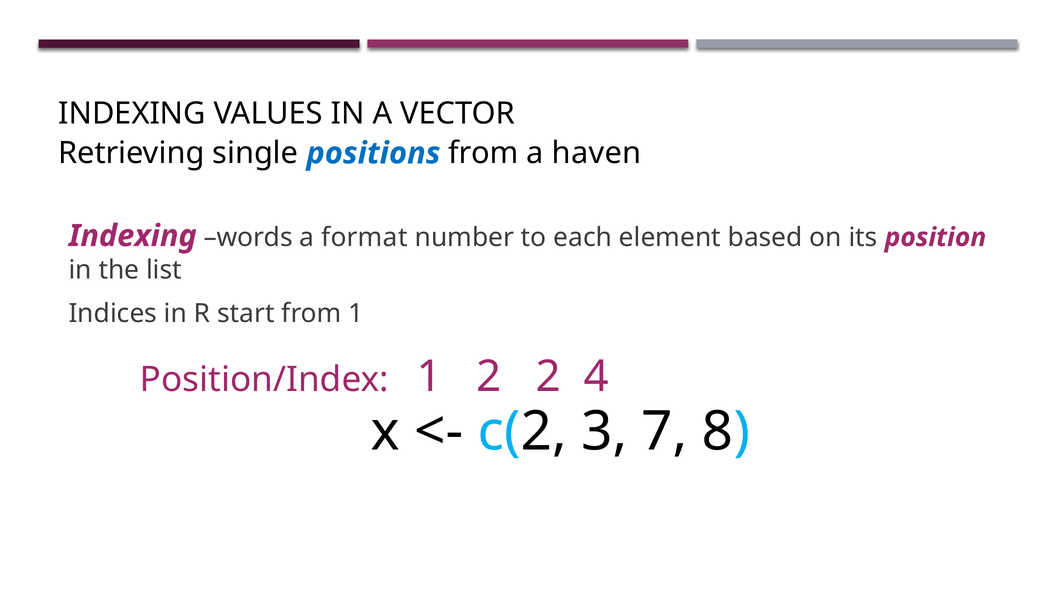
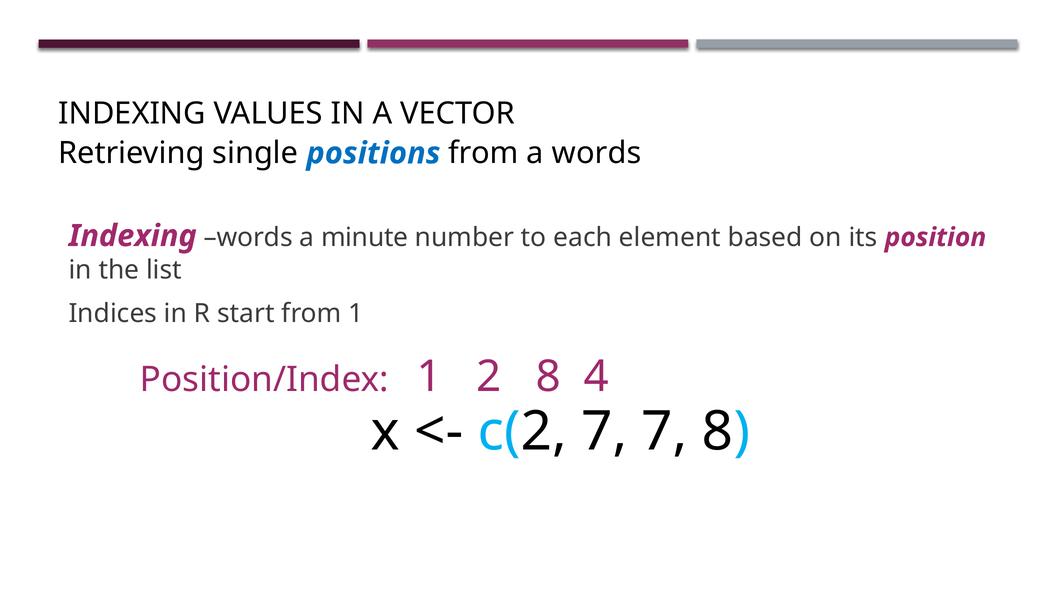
a haven: haven -> words (597, 153)
format: format -> minute (365, 237)
2 2: 2 -> 8 (548, 377)
c(2 3: 3 -> 7 (604, 431)
